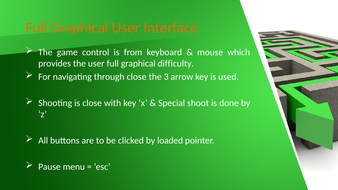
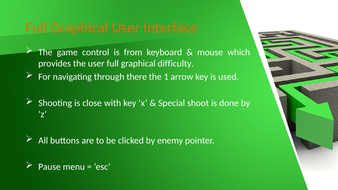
through close: close -> there (137, 77)
3: 3 -> 1 (166, 77)
loaded: loaded -> enemy (170, 141)
